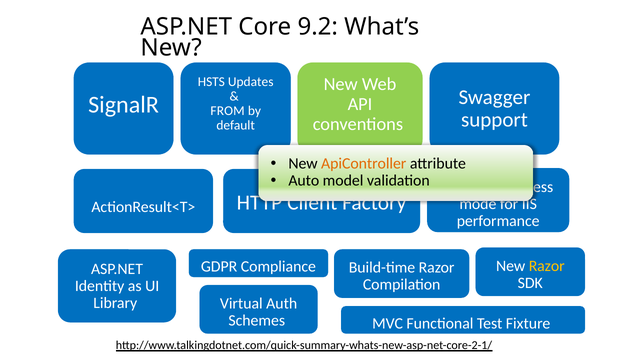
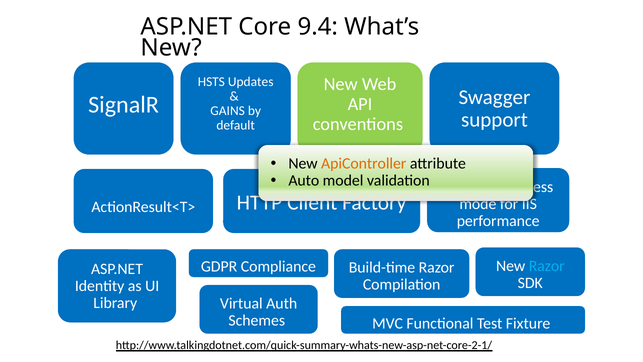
9.2: 9.2 -> 9.4 (318, 27)
FROM: FROM -> GAINS (228, 111)
Razor colour: yellow -> light blue (547, 266)
